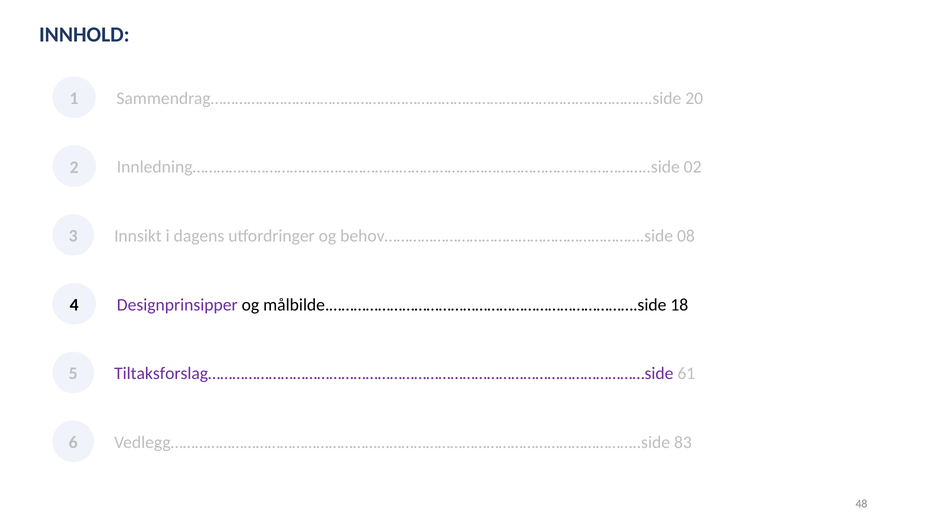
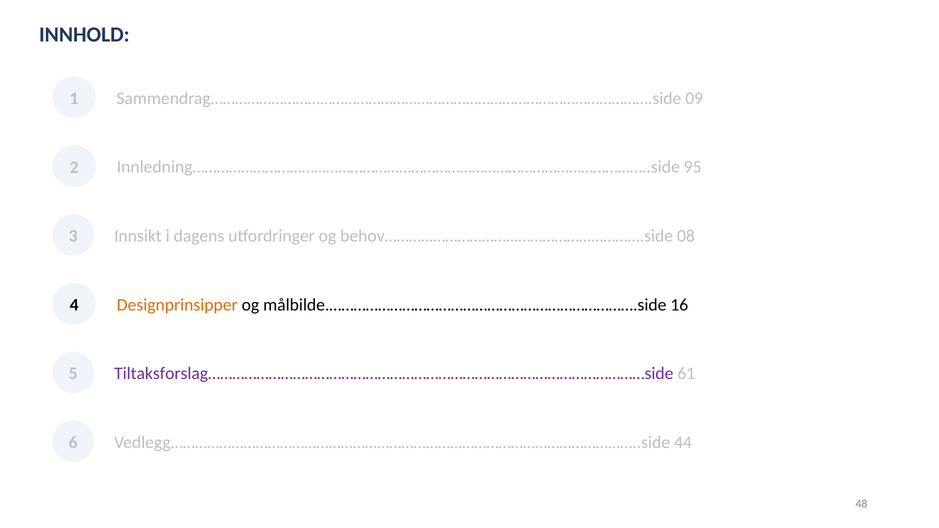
20: 20 -> 09 (694, 98)
02: 02 -> 95 (693, 167)
Designprinsipper colour: purple -> orange (177, 305)
18: 18 -> 16 (679, 305)
83: 83 -> 44 (683, 442)
